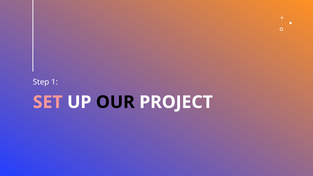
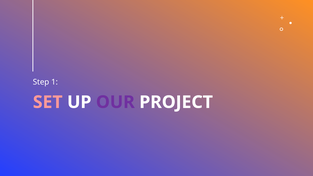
OUR colour: black -> purple (115, 102)
